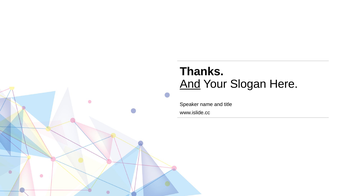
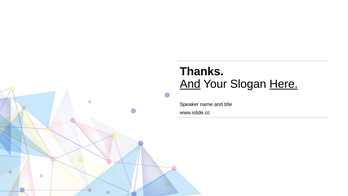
Here underline: none -> present (284, 84)
